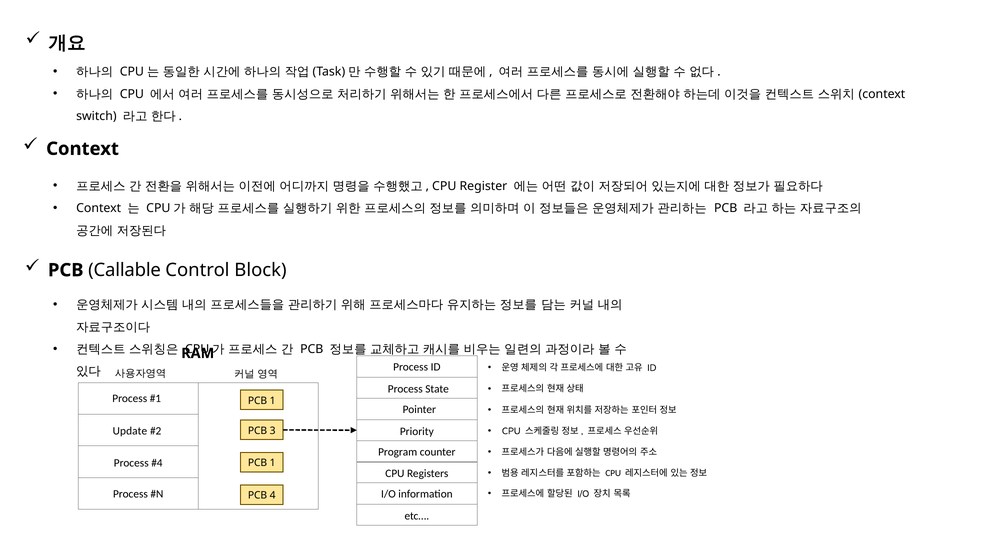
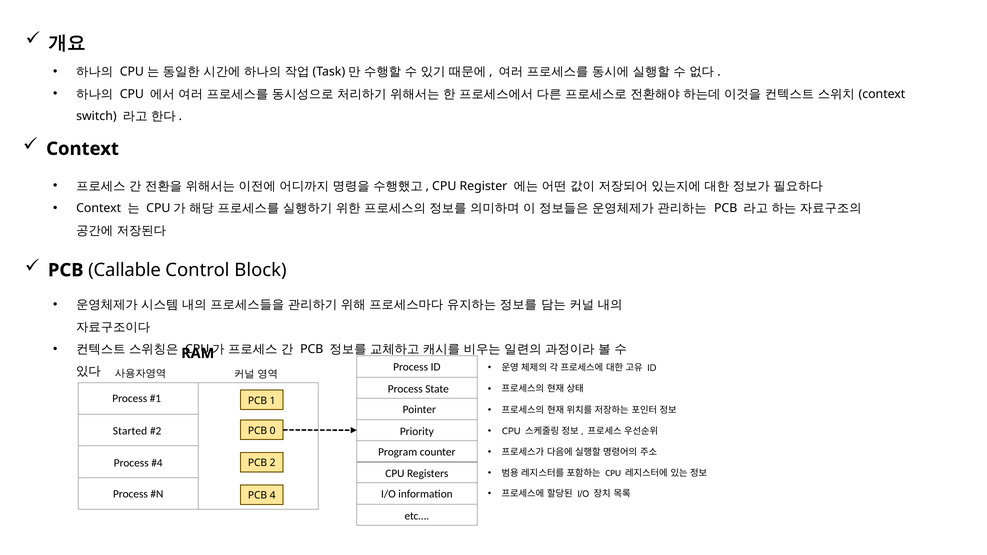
Update: Update -> Started (130, 431)
3: 3 -> 0 (273, 431)
1: 1 -> 2 (273, 463)
